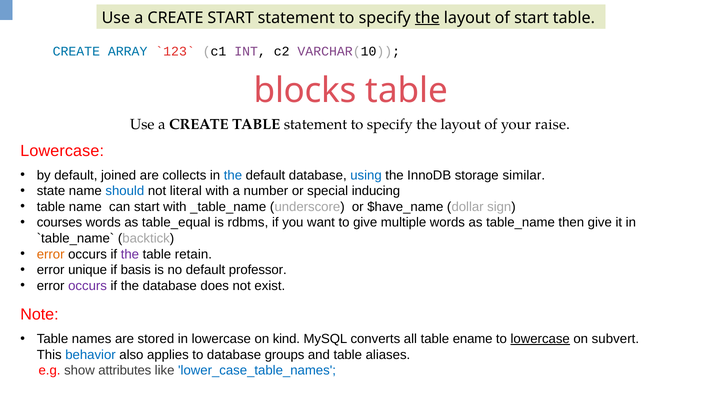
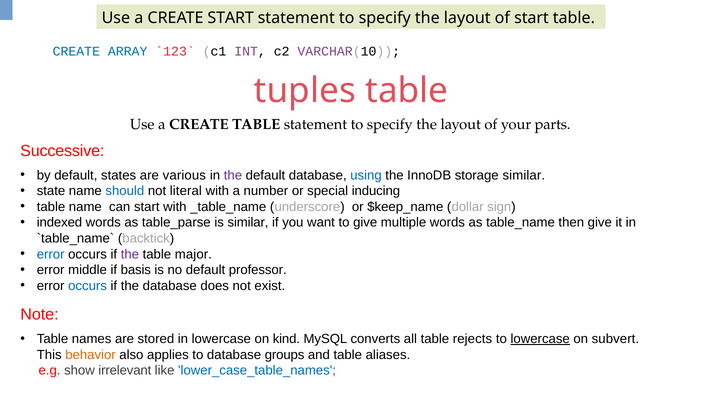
the underline: present -> none (427, 18)
blocks: blocks -> tuples (305, 91)
raise: raise -> parts (553, 124)
Lowercase: Lowercase -> Successive (62, 151)
joined: joined -> states (119, 175)
collects: collects -> various (184, 175)
the colour: blue -> purple (233, 175)
$have_name: $have_name -> $keep_name (405, 207)
courses: courses -> indexed (59, 223)
table_equal: table_equal -> table_parse (176, 223)
is rdbms: rdbms -> similar (248, 223)
error colour: orange -> blue (51, 254)
retain: retain -> major (193, 254)
unique: unique -> middle (88, 270)
occurs colour: purple -> blue (88, 286)
ename: ename -> rejects (472, 339)
behavior colour: blue -> orange (90, 355)
attributes: attributes -> irrelevant (125, 370)
